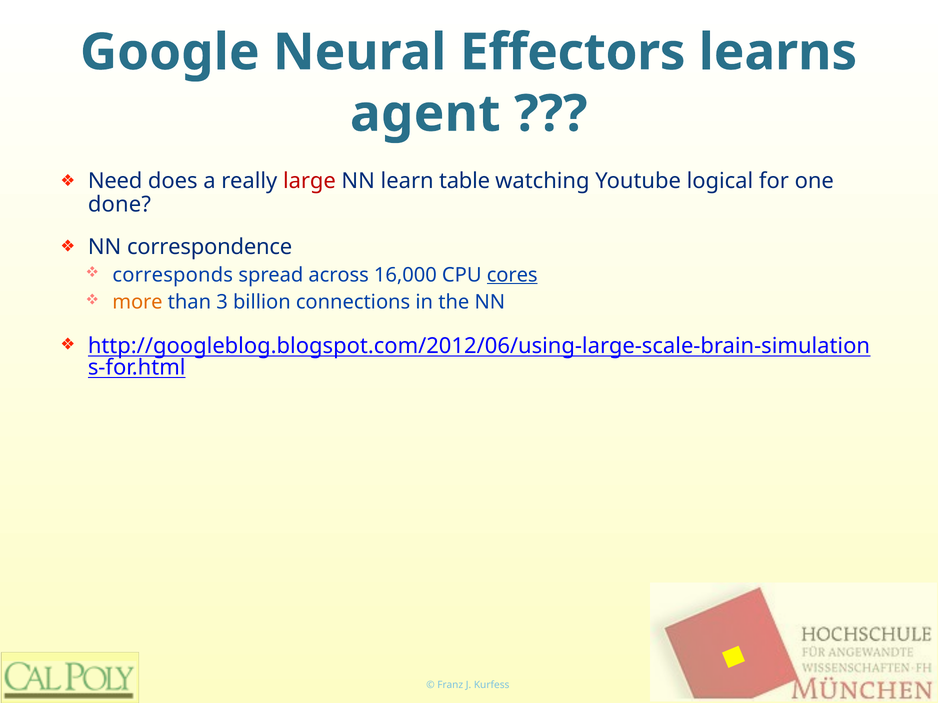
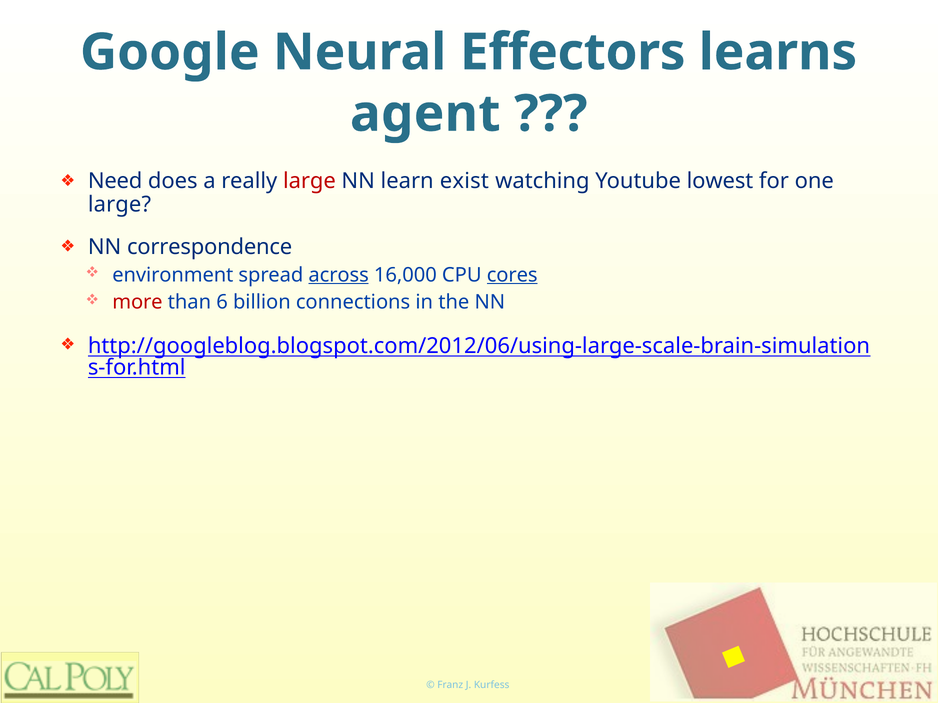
table: table -> exist (464, 181)
logical: logical -> lowest (720, 181)
done: done -> large (119, 205)
corresponds: corresponds -> environment (173, 275)
across underline: none -> present (339, 275)
more colour: orange -> red (137, 302)
3: 3 -> 6 (222, 302)
